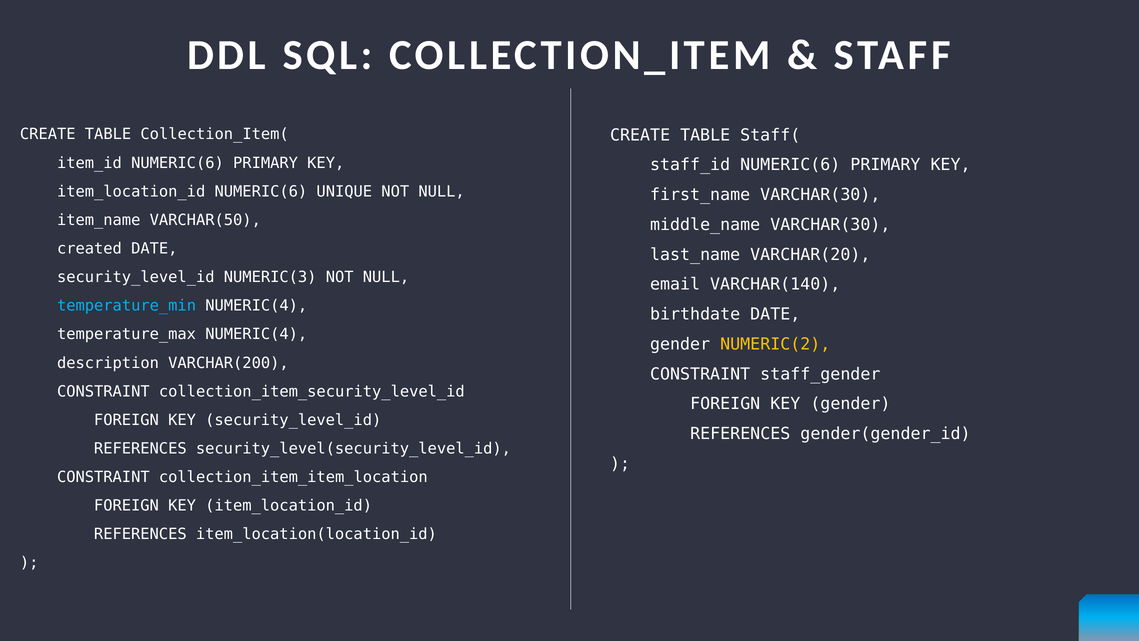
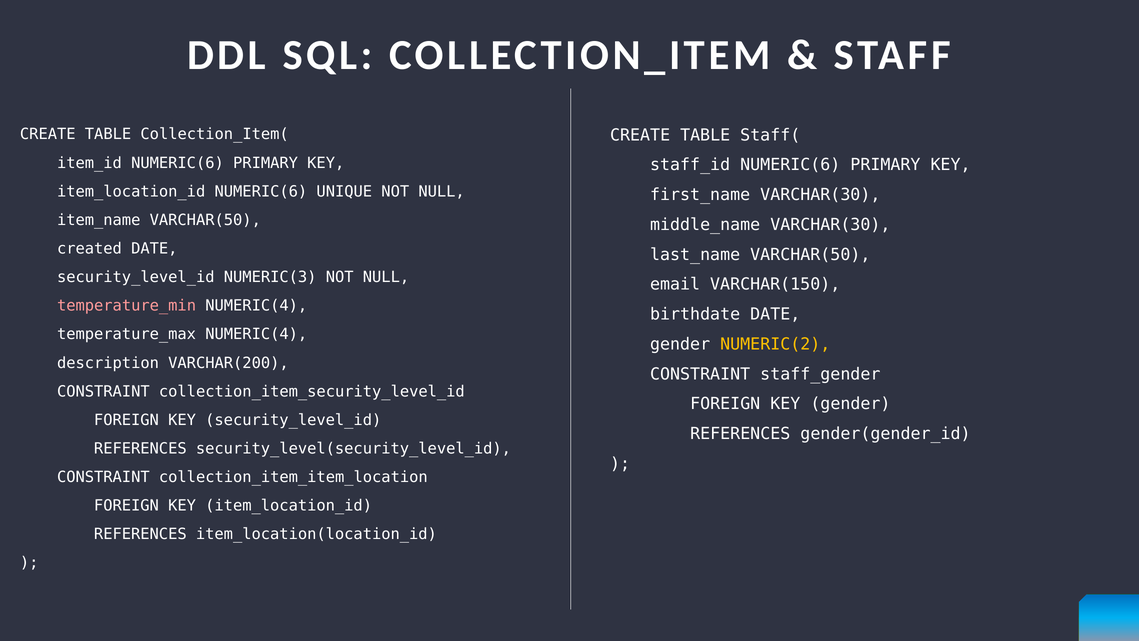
last_name VARCHAR(20: VARCHAR(20 -> VARCHAR(50 (810, 254)
VARCHAR(140: VARCHAR(140 -> VARCHAR(150 (775, 284)
temperature_min colour: light blue -> pink (127, 306)
